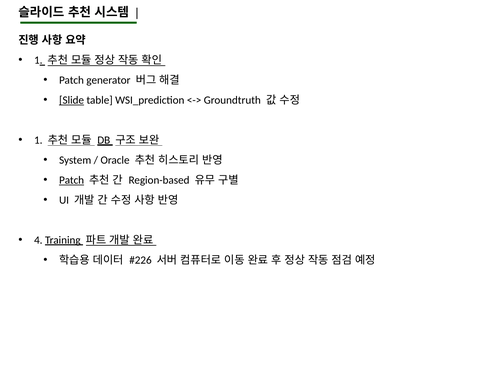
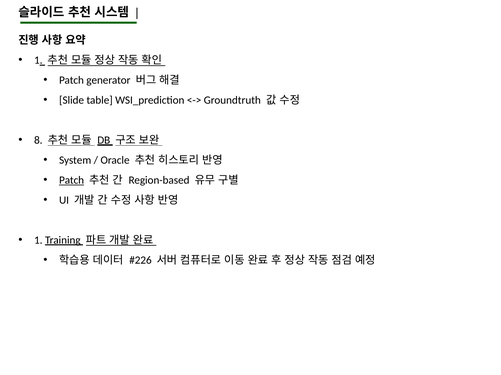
Slide underline: present -> none (72, 100)
1: 1 -> 8 (38, 140)
4: 4 -> 1 (38, 241)
